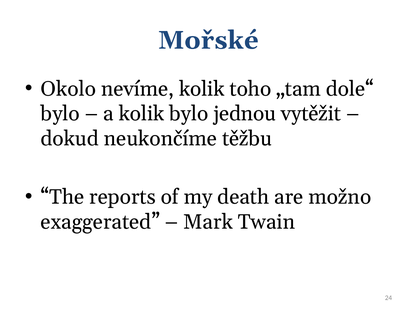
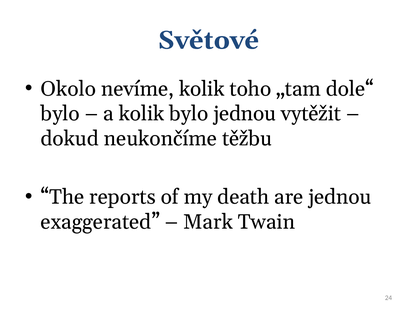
Mořské: Mořské -> Světové (208, 40)
are možno: možno -> jednou (340, 197)
